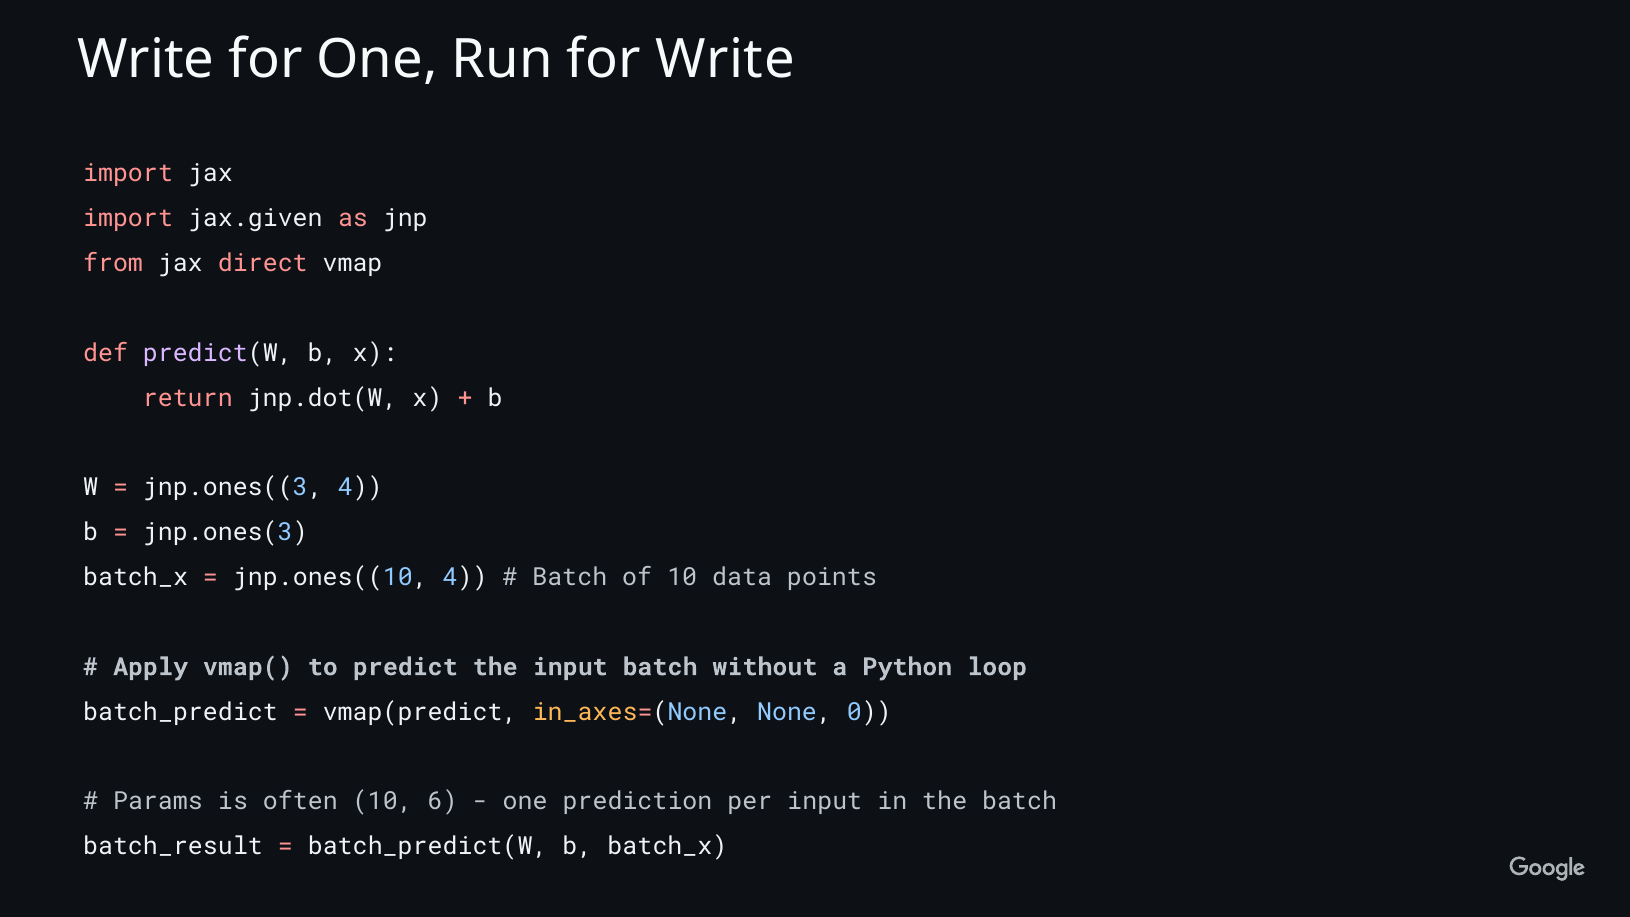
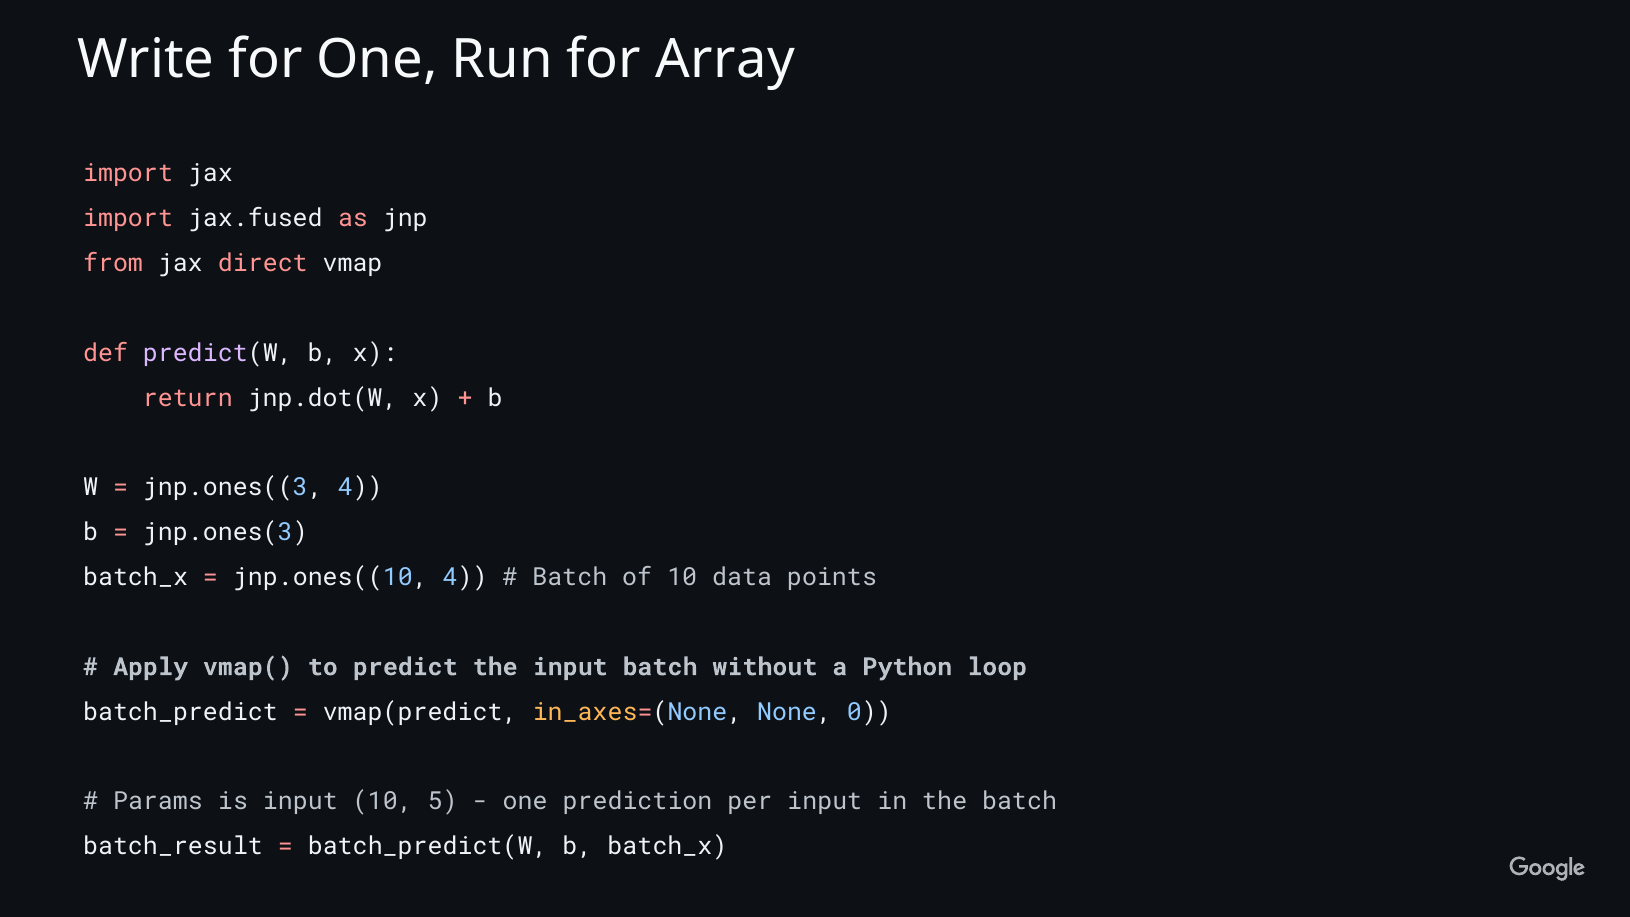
for Write: Write -> Array (725, 59)
jax.given: jax.given -> jax.fused (255, 218)
is often: often -> input (300, 801)
6: 6 -> 5 (443, 801)
